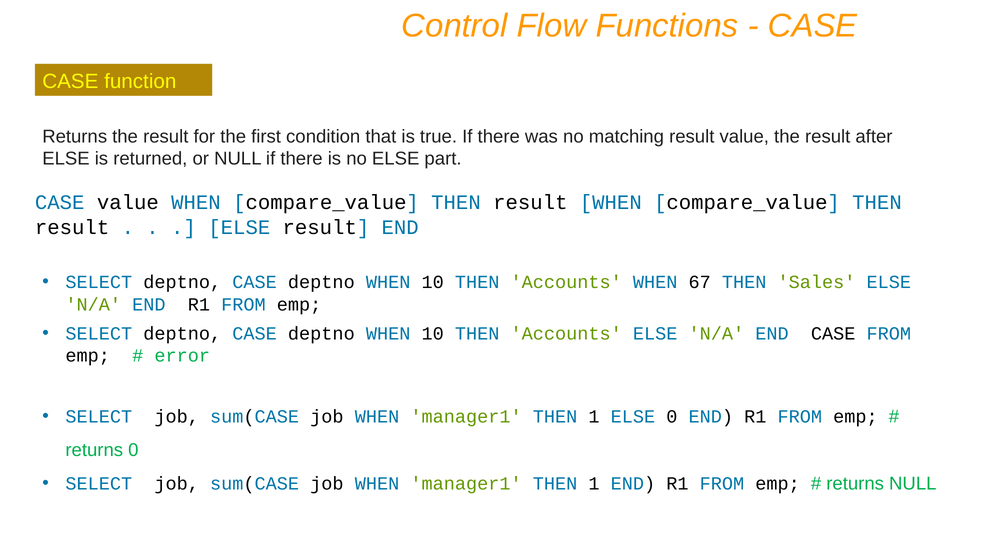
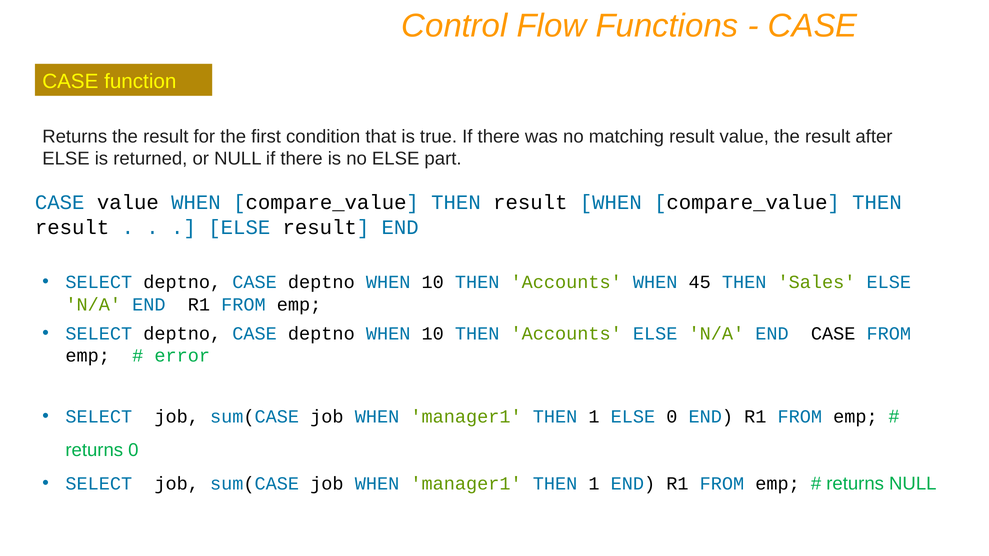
67: 67 -> 45 (700, 283)
